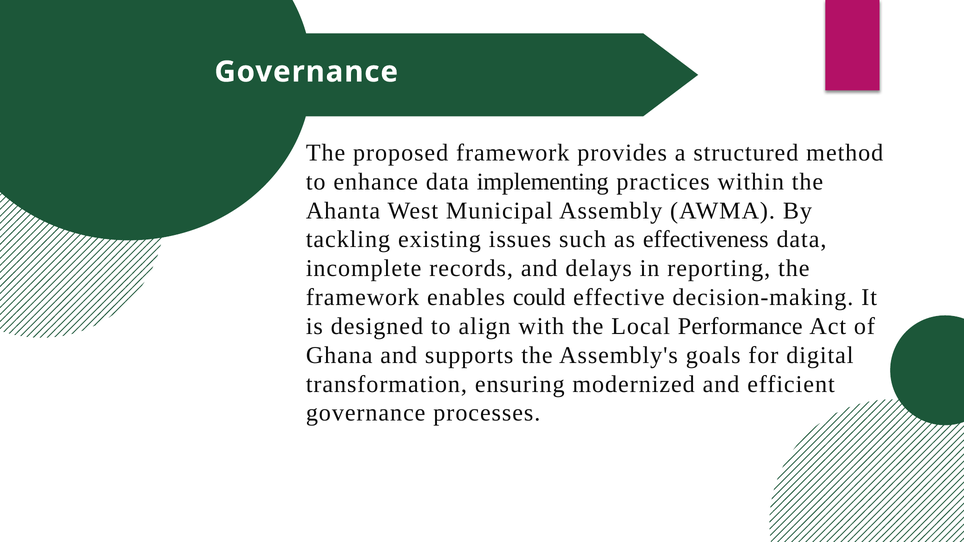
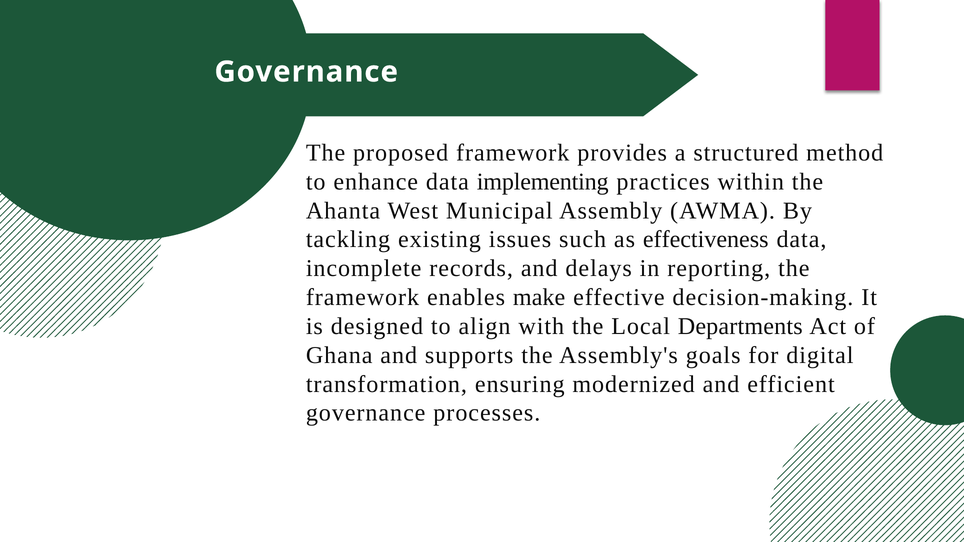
could: could -> make (539, 297)
Performance: Performance -> Departments (740, 326)
